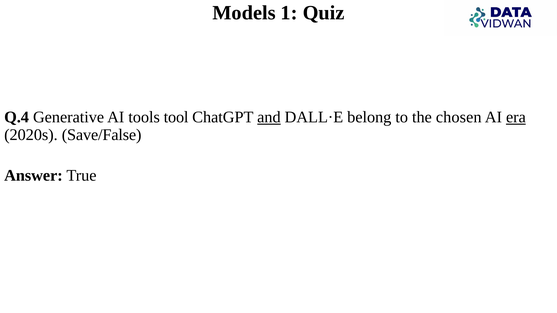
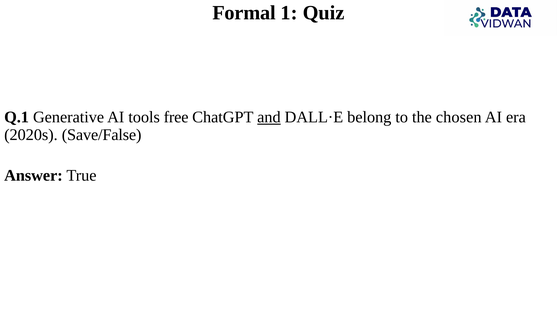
Models: Models -> Formal (244, 13)
Q.4: Q.4 -> Q.1 (17, 117)
tool: tool -> free (176, 117)
era underline: present -> none (516, 117)
